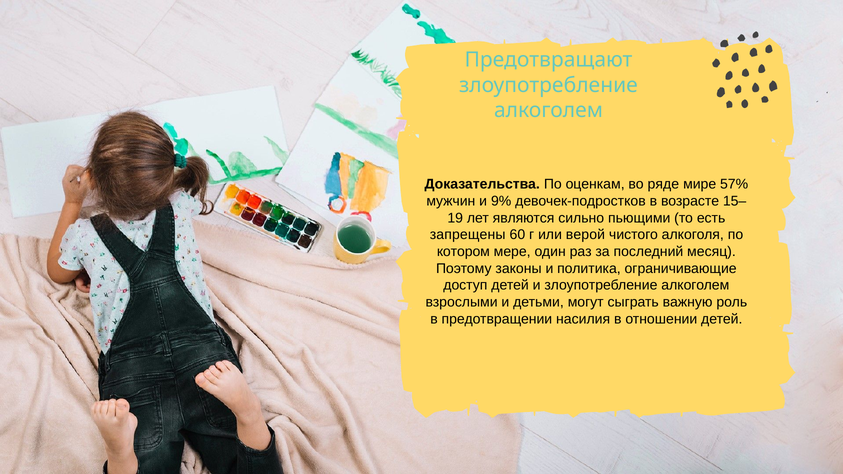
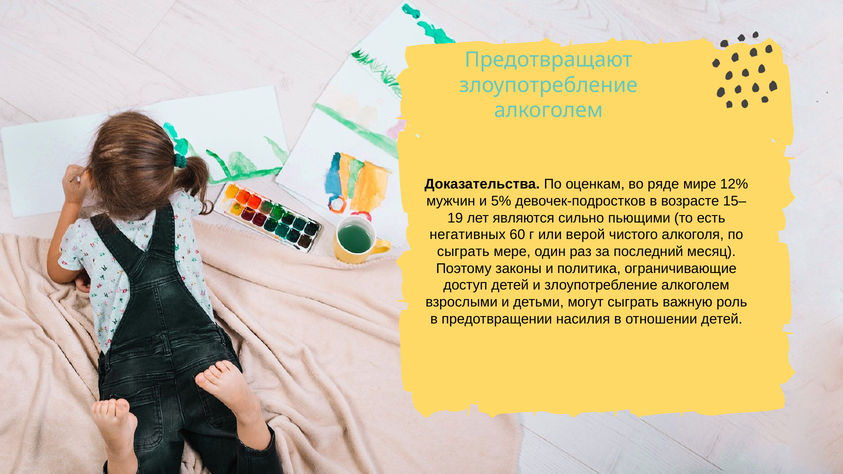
57%: 57% -> 12% (734, 184)
9%: 9% -> 5% (501, 201)
запрещены: запрещены -> негативных (468, 235)
котором: котором -> сыграть (463, 252)
